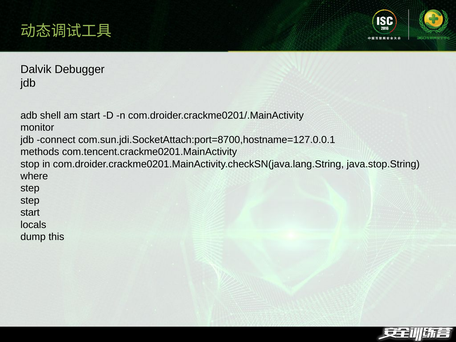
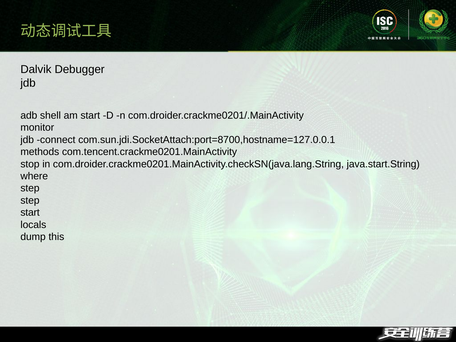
java.stop.String: java.stop.String -> java.start.String (383, 164)
